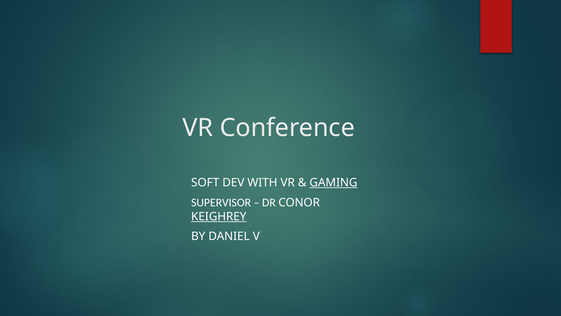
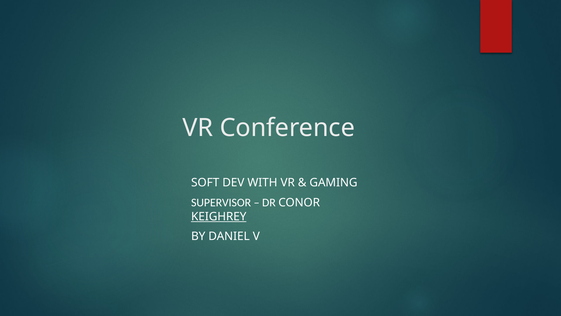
GAMING underline: present -> none (333, 182)
